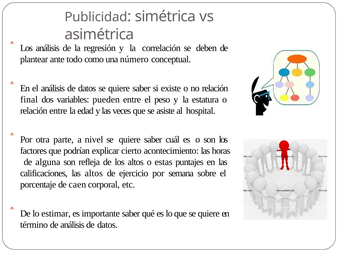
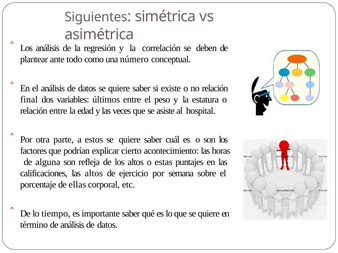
Publicidad: Publicidad -> Siguientes (96, 17)
pueden: pueden -> últimos (106, 100)
nivel: nivel -> estos (94, 140)
caen: caen -> ellas (77, 185)
estimar: estimar -> tiempo (56, 214)
